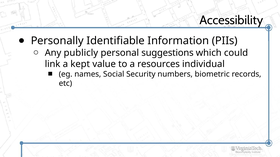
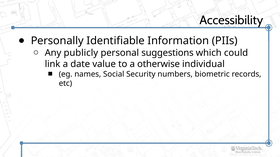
kept: kept -> date (80, 64)
resources: resources -> otherwise (159, 64)
